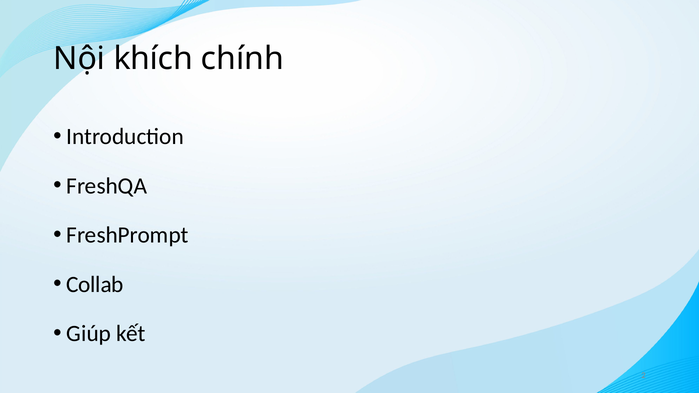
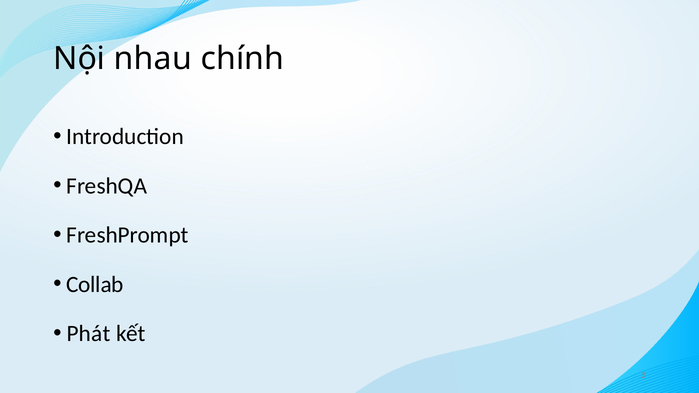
khích: khích -> nhau (153, 59)
Giúp: Giúp -> Phát (89, 334)
